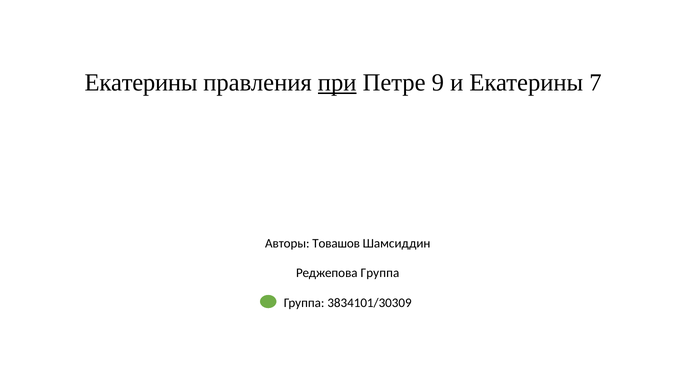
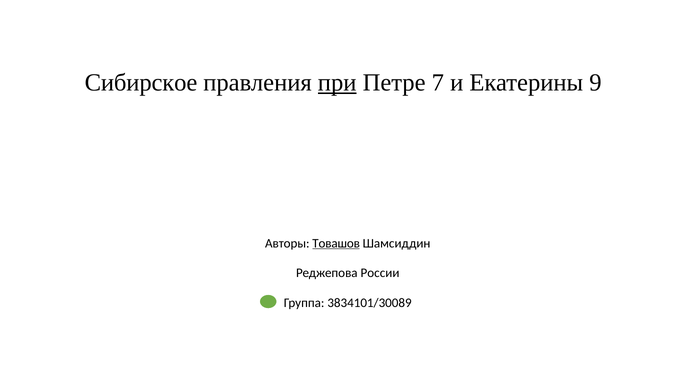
Екатерины: Екатерины -> Сибирское (141, 83)
9: 9 -> 7 (438, 83)
7: 7 -> 9 (595, 83)
Товашов underline: none -> present (336, 243)
Реджепова Группа: Группа -> России (380, 273)
3834101/30309: 3834101/30309 -> 3834101/30089 (370, 303)
